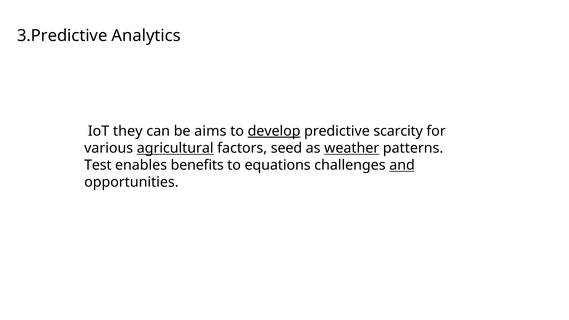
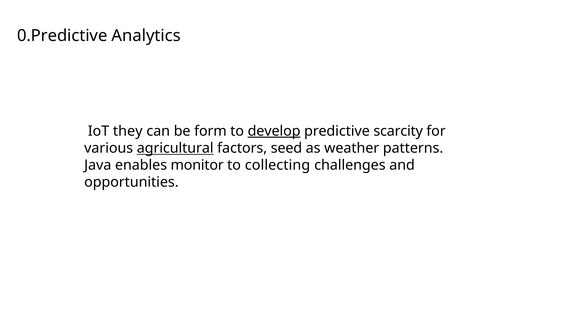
3.Predictive: 3.Predictive -> 0.Predictive (62, 36)
aims: aims -> form (210, 131)
weather underline: present -> none (352, 148)
Test: Test -> Java (98, 165)
benefits: benefits -> monitor (197, 165)
equations: equations -> collecting (278, 165)
and underline: present -> none (402, 165)
